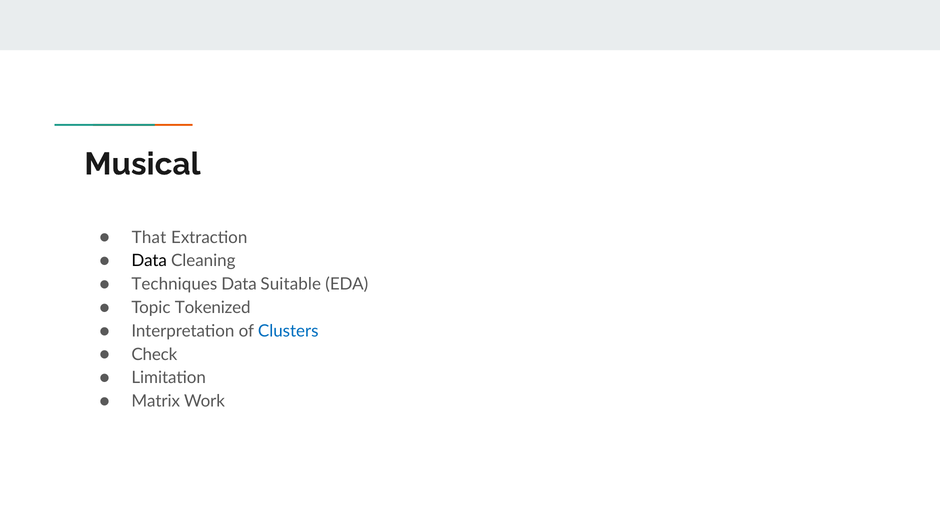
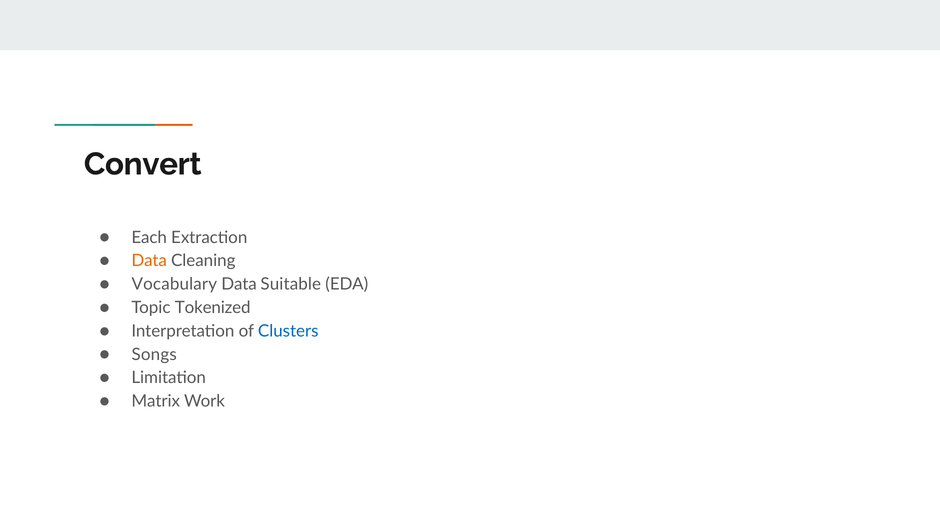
Musical: Musical -> Convert (143, 164)
That: That -> Each (149, 237)
Data colour: black -> orange (149, 261)
Techniques: Techniques -> Vocabulary (174, 284)
Check: Check -> Songs (154, 354)
